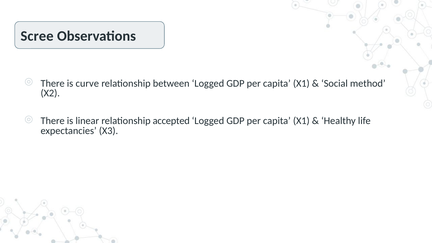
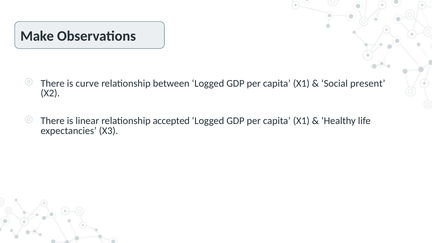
Scree: Scree -> Make (37, 36)
method: method -> present (368, 83)
